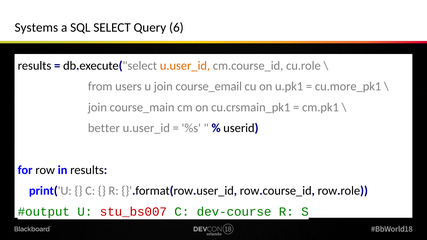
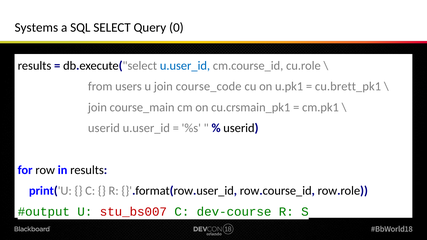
6: 6 -> 0 (176, 28)
u.user_id colour: orange -> blue (185, 66)
course_email: course_email -> course_code (209, 87)
cu.more_pk1: cu.more_pk1 -> cu.brett_pk1 (348, 87)
better: better -> userid (104, 128)
